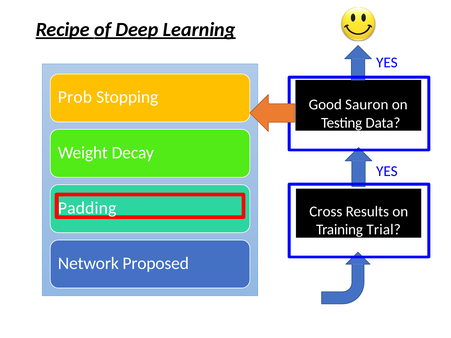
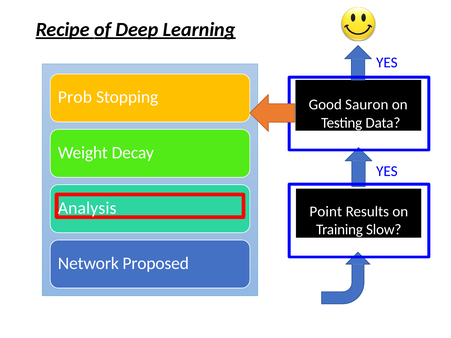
Padding: Padding -> Analysis (87, 208)
Cross: Cross -> Point (326, 212)
Trial: Trial -> Slow (384, 230)
